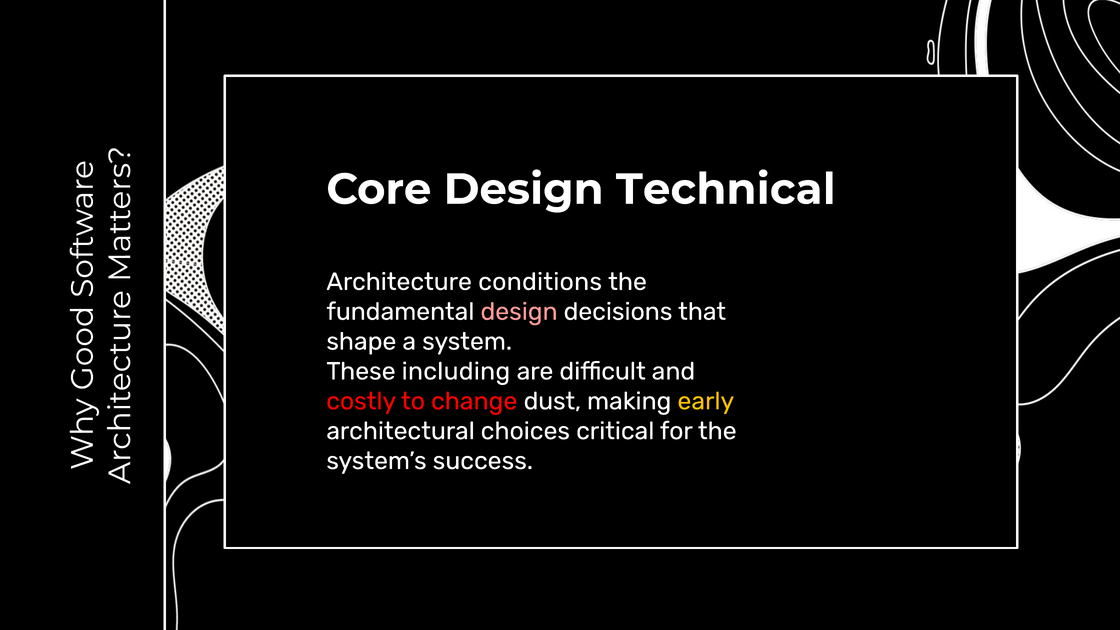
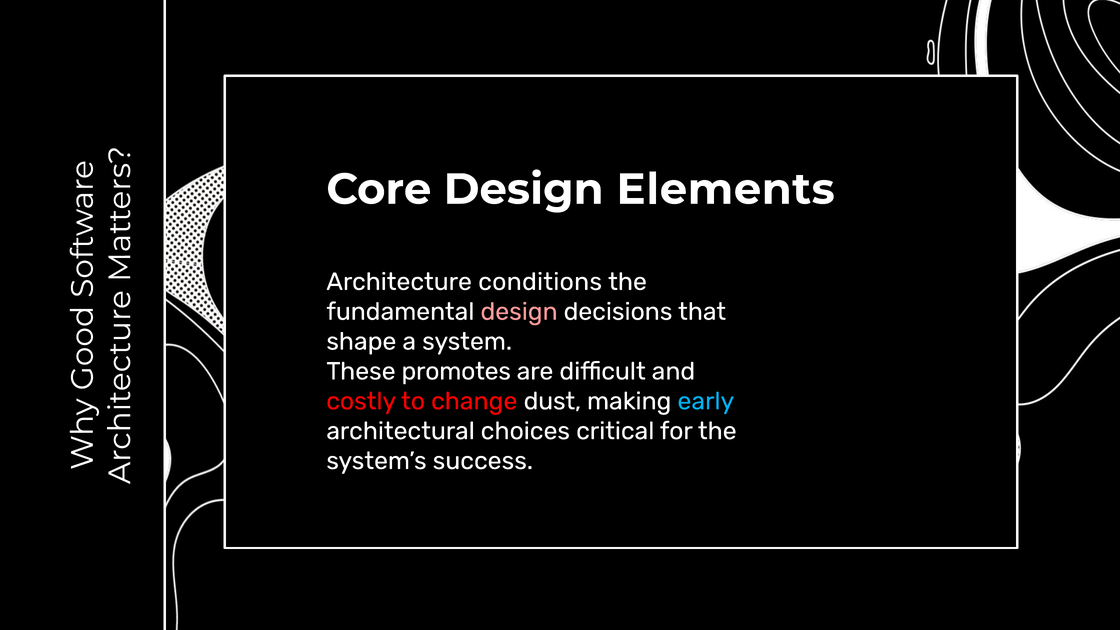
Technical: Technical -> Elements (726, 189)
including: including -> promotes (456, 371)
early colour: yellow -> light blue (706, 401)
